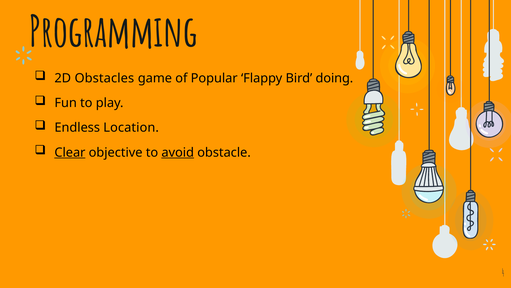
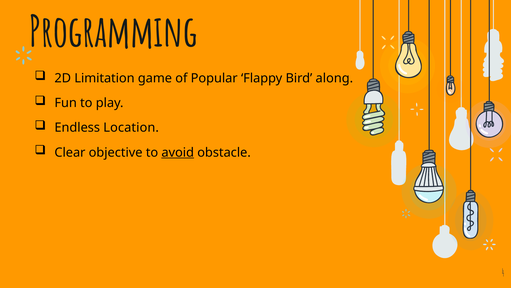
Obstacles: Obstacles -> Limitation (104, 78)
doing: doing -> along (334, 78)
Clear underline: present -> none (70, 152)
